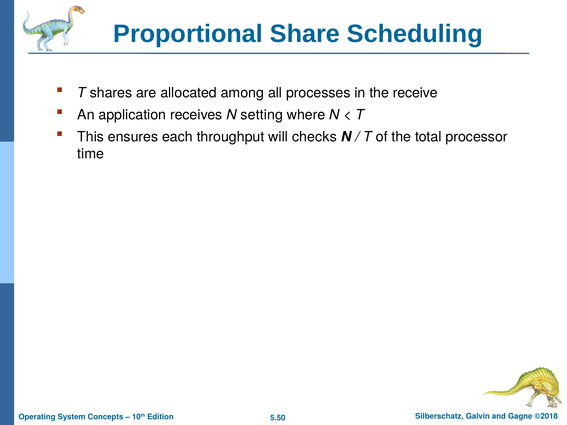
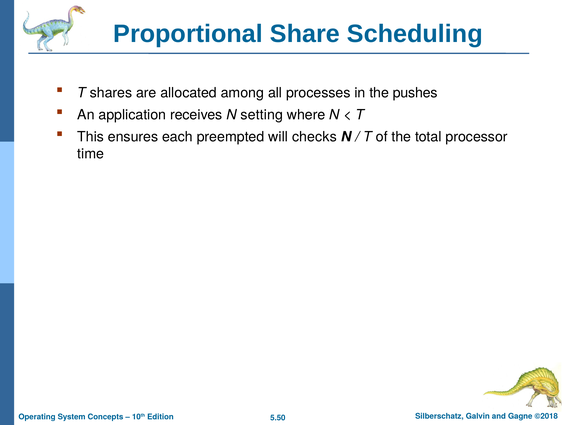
receive: receive -> pushes (415, 93)
throughput: throughput -> preempted (231, 137)
